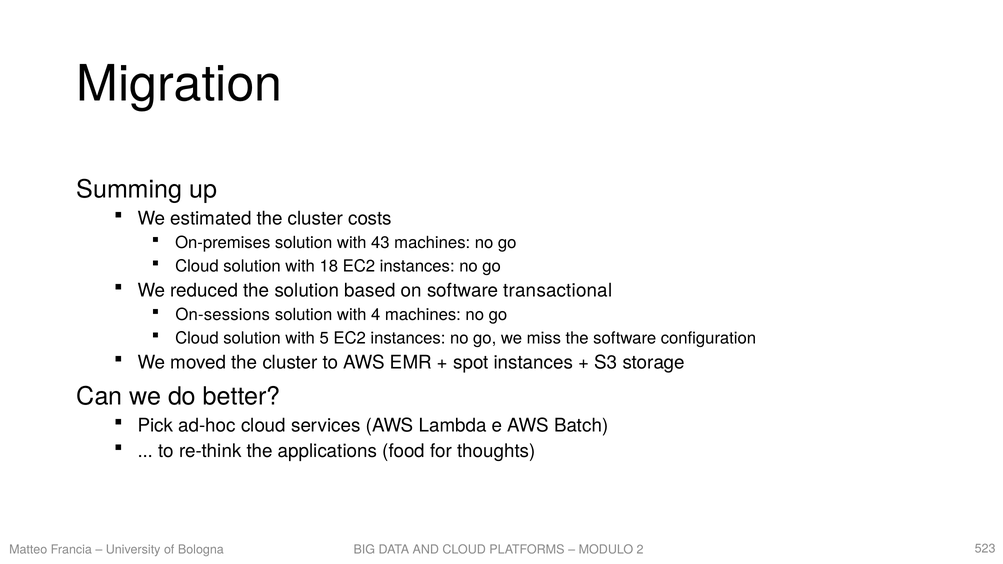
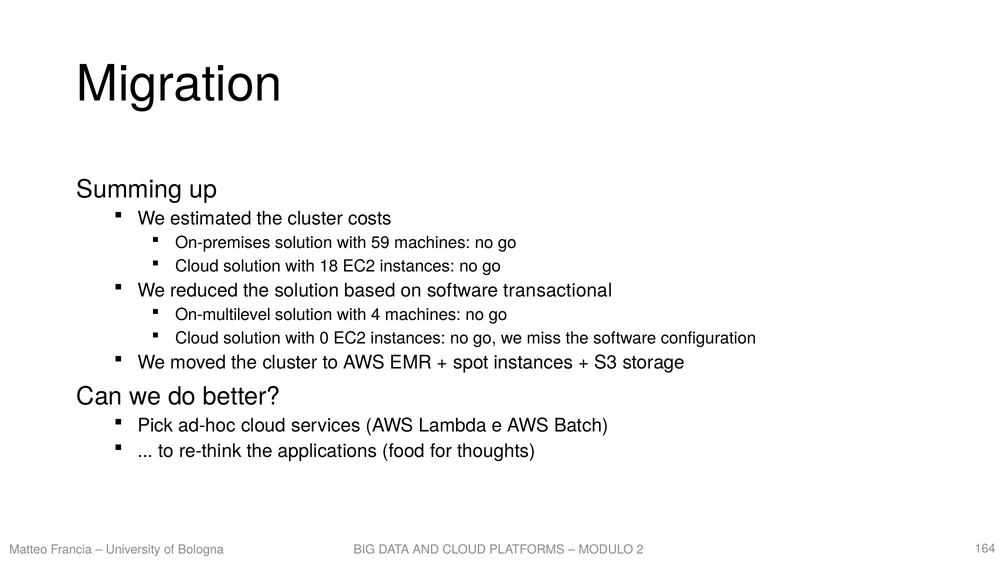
43: 43 -> 59 (380, 243)
On-sessions: On-sessions -> On-multilevel (223, 315)
5: 5 -> 0 (324, 338)
523: 523 -> 164 (985, 549)
